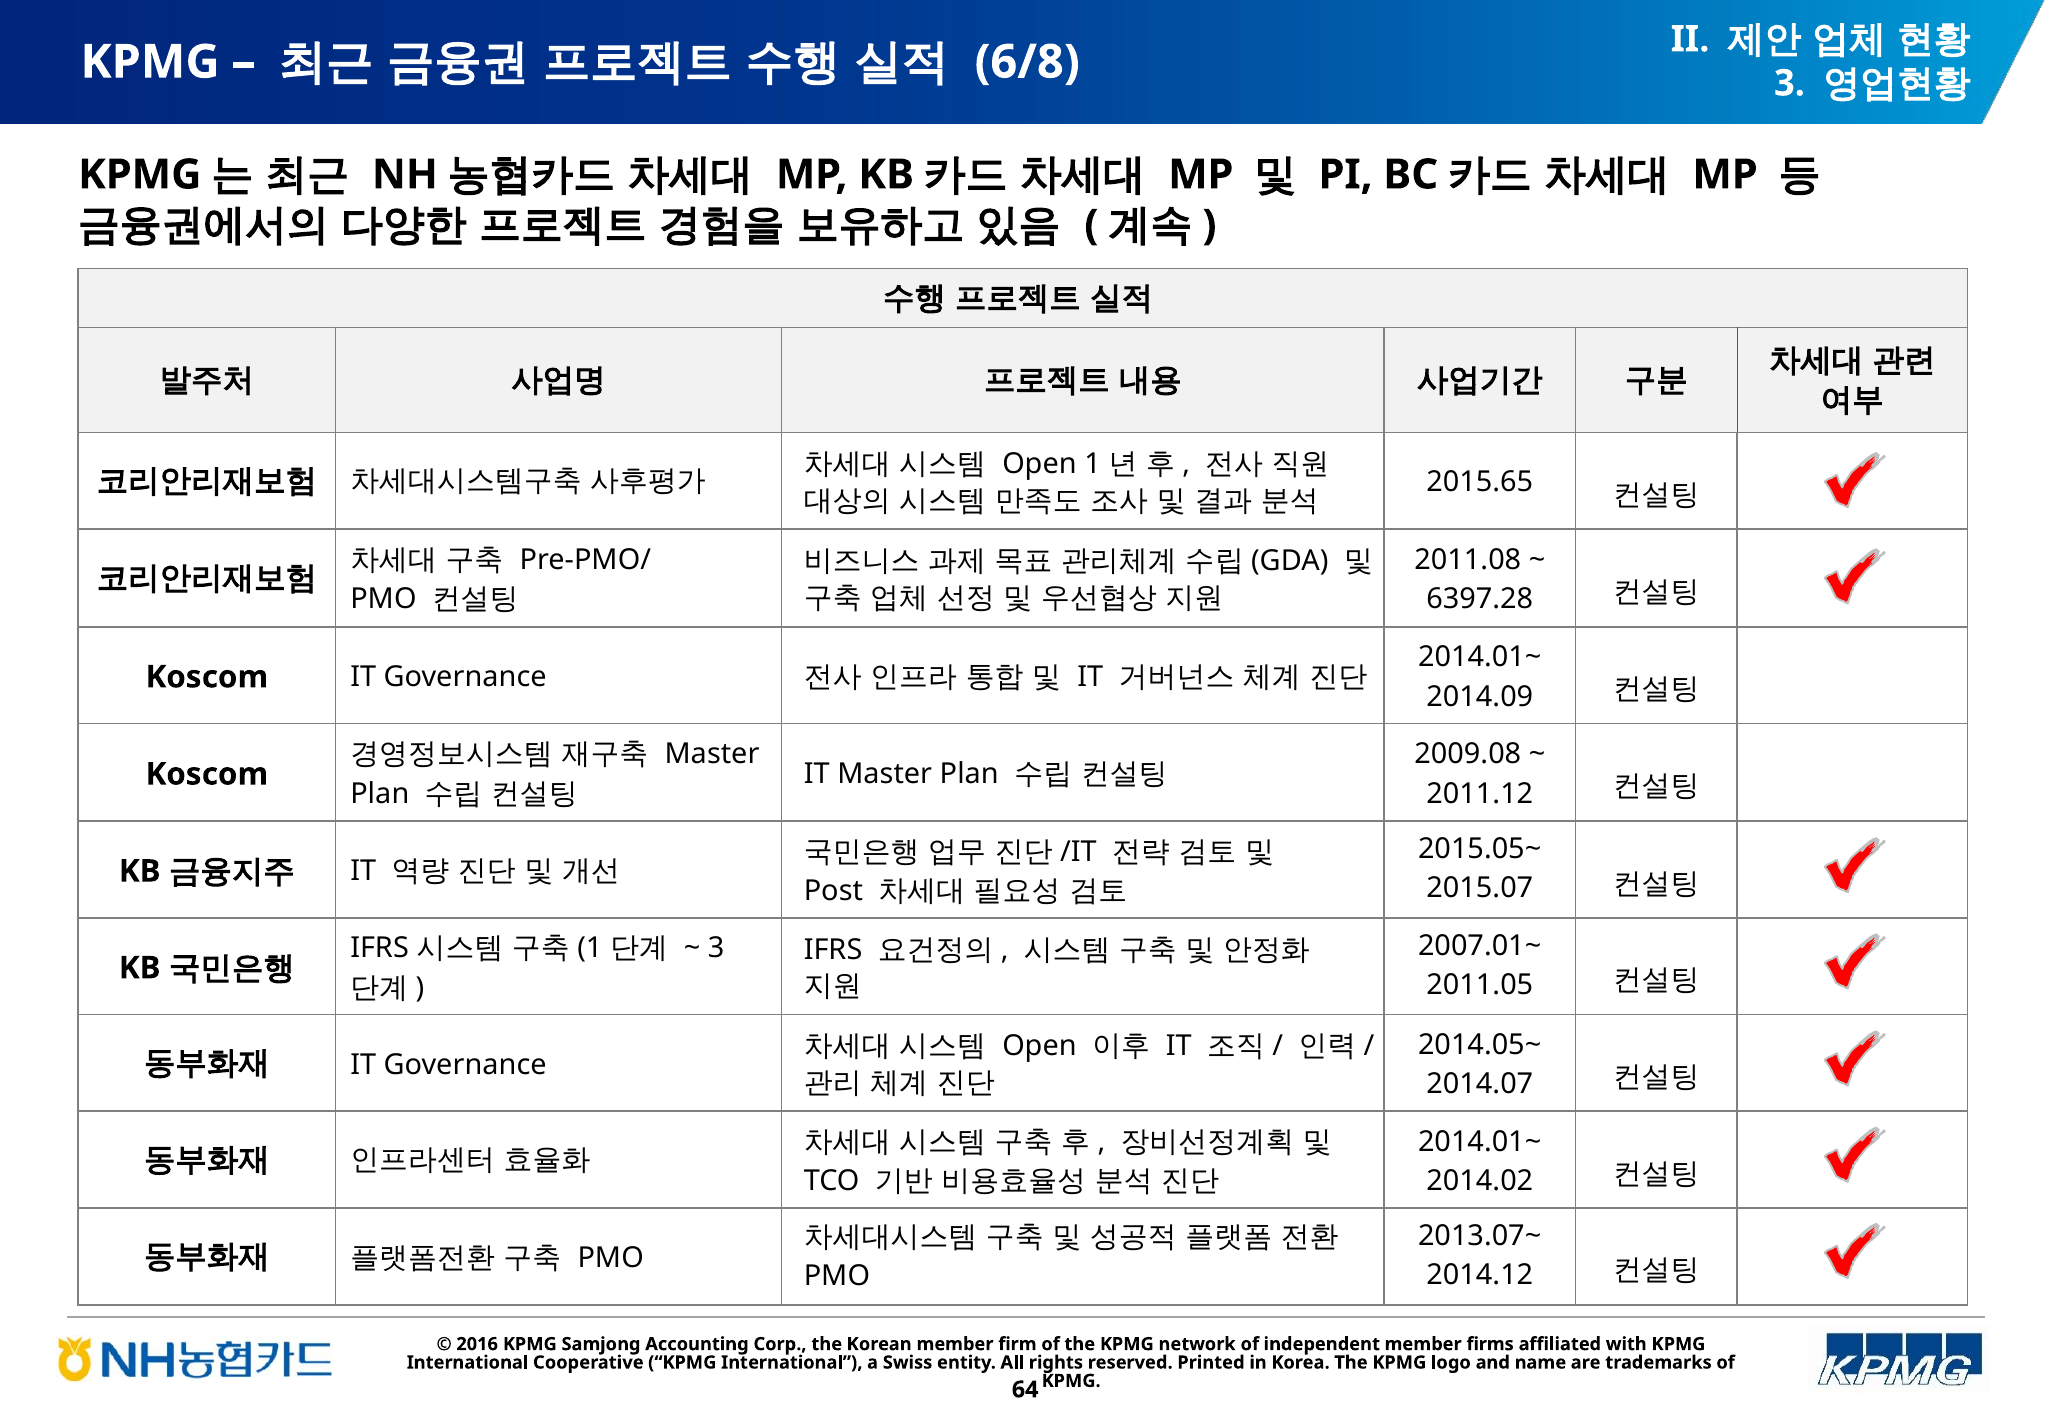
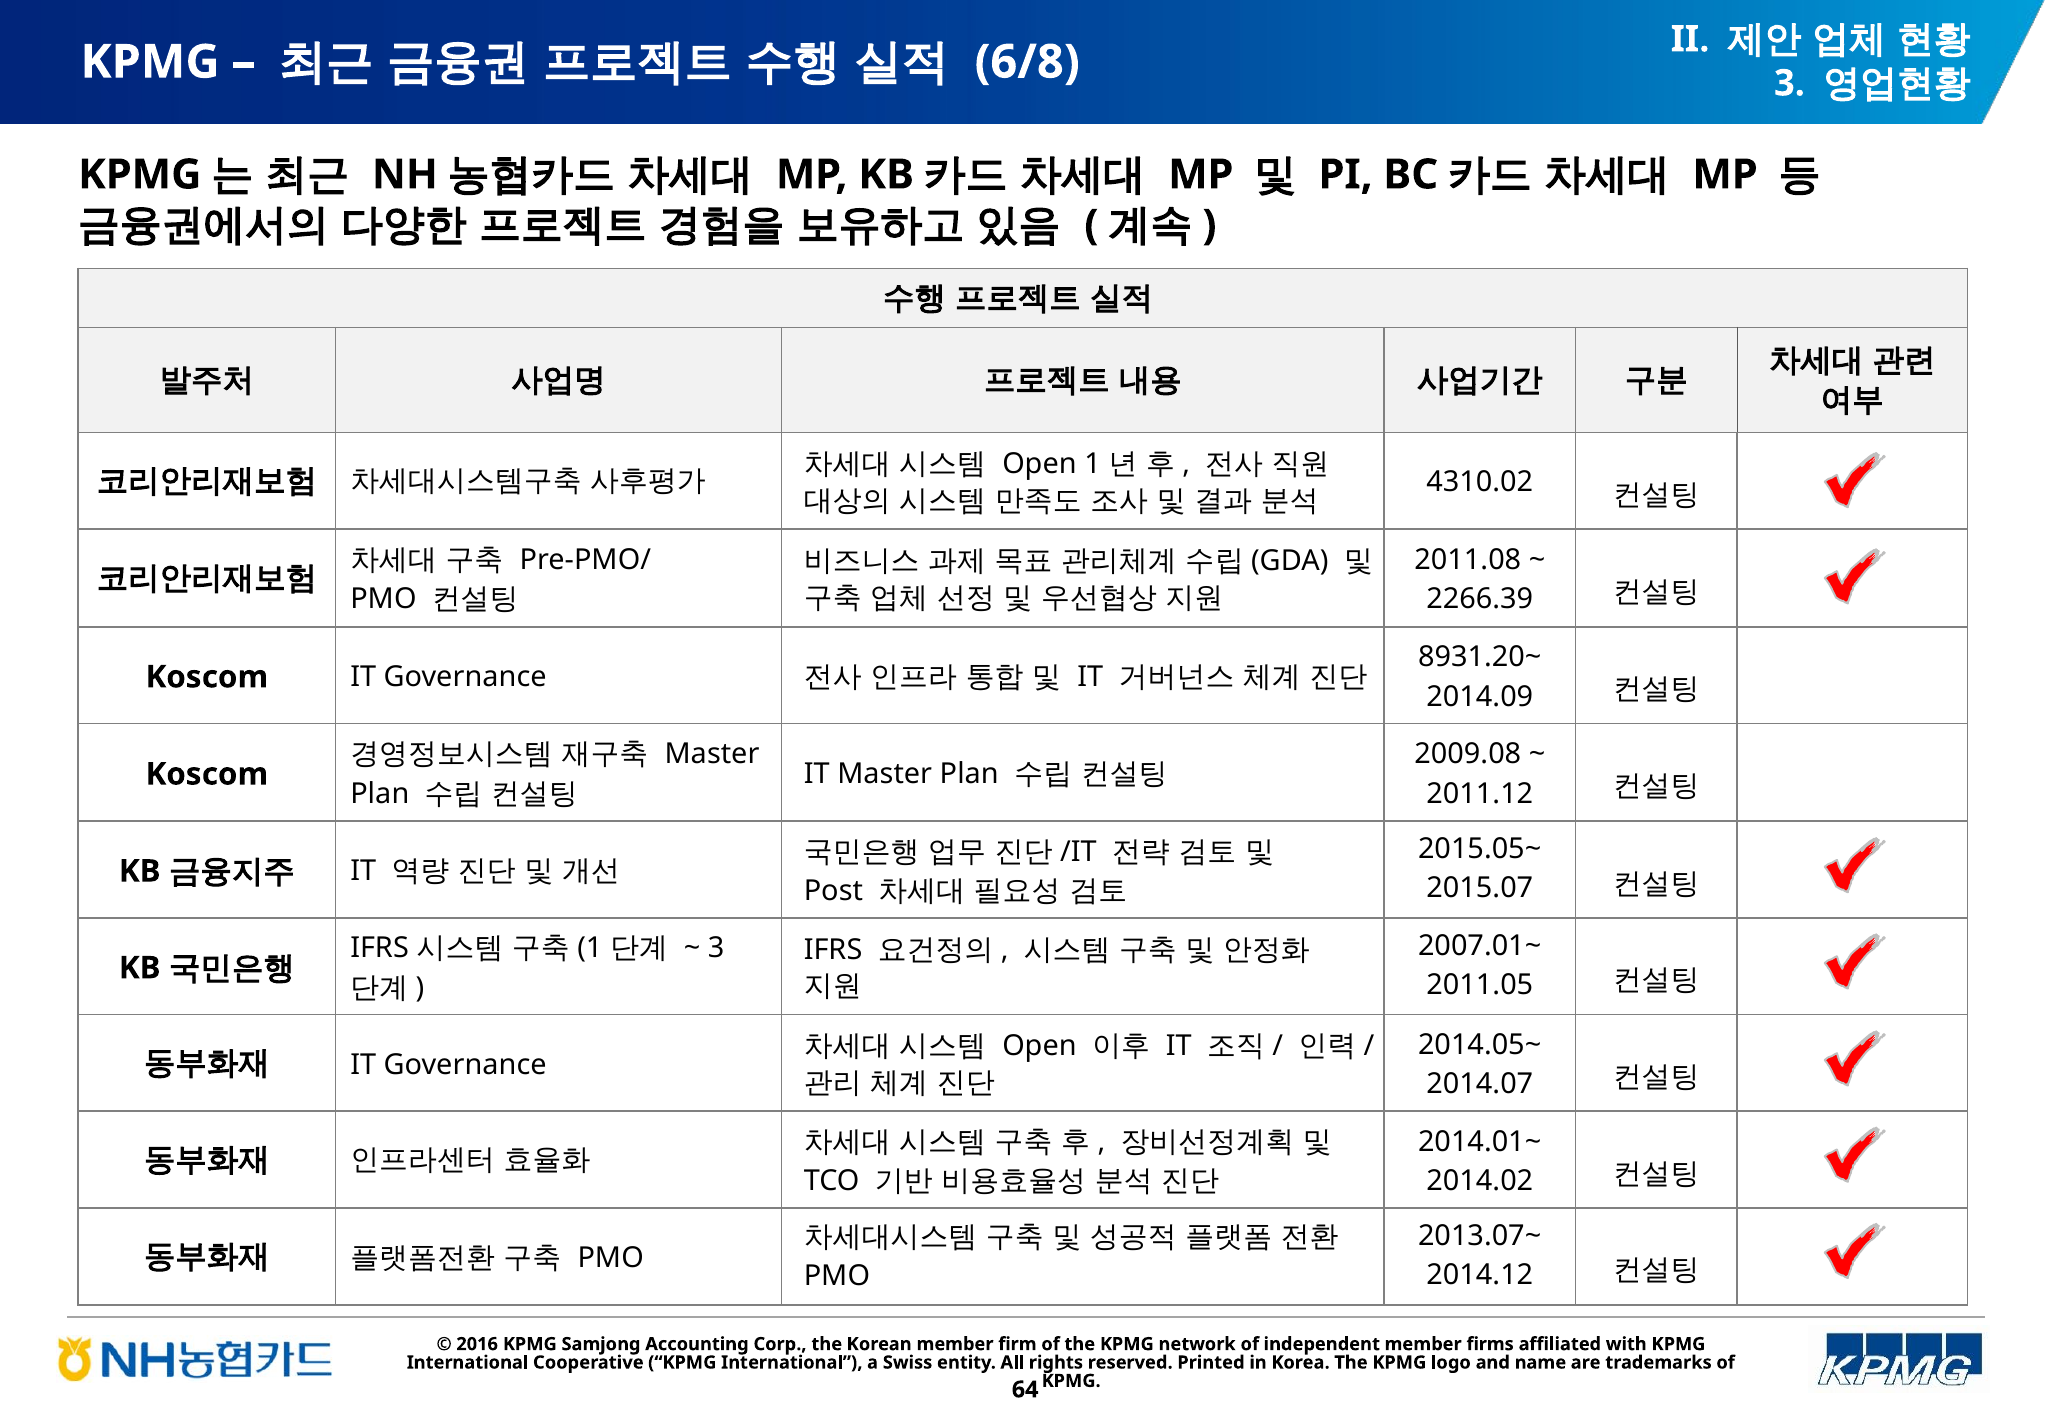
2015.65: 2015.65 -> 4310.02 (1480, 482)
6397.28: 6397.28 -> 2266.39 (1480, 599)
2014.01~: 2014.01~ -> 8931.20~ (1480, 657)
